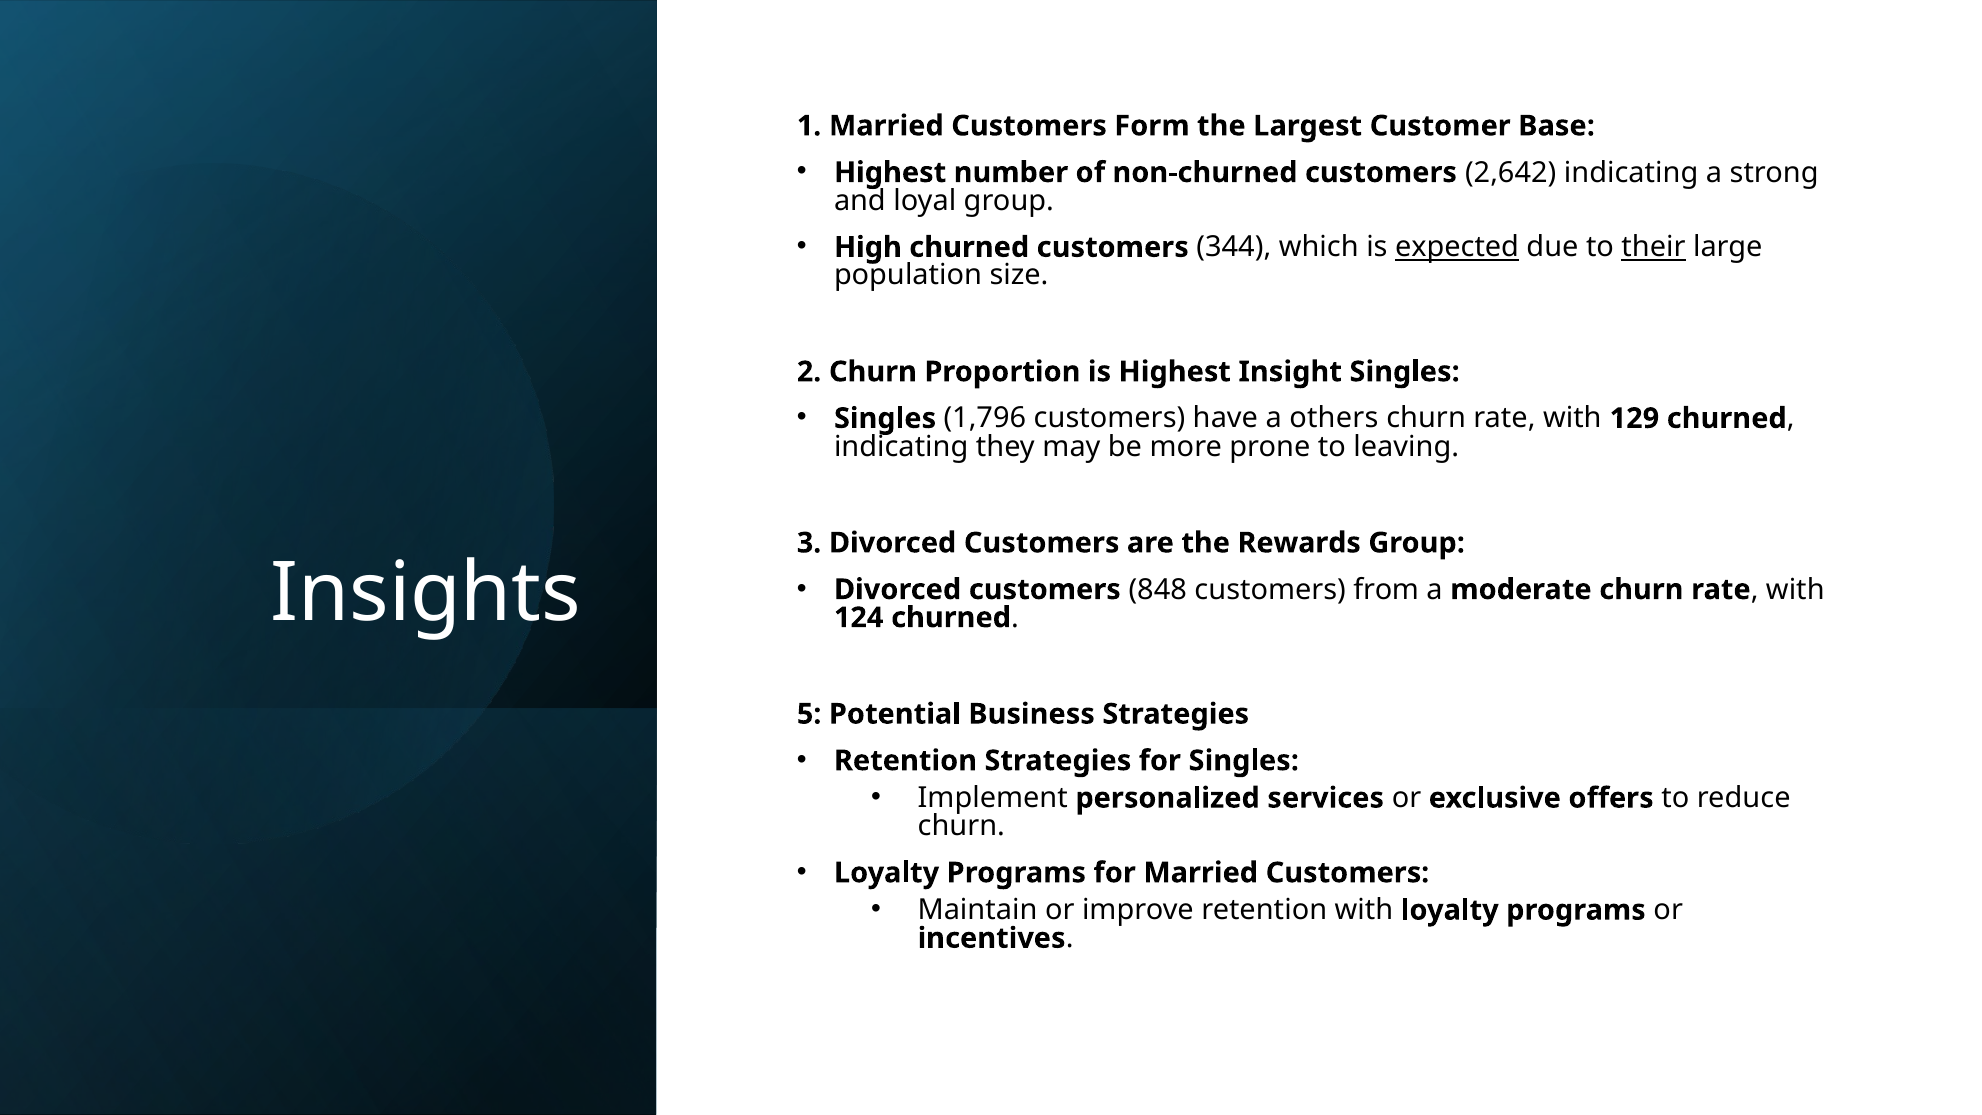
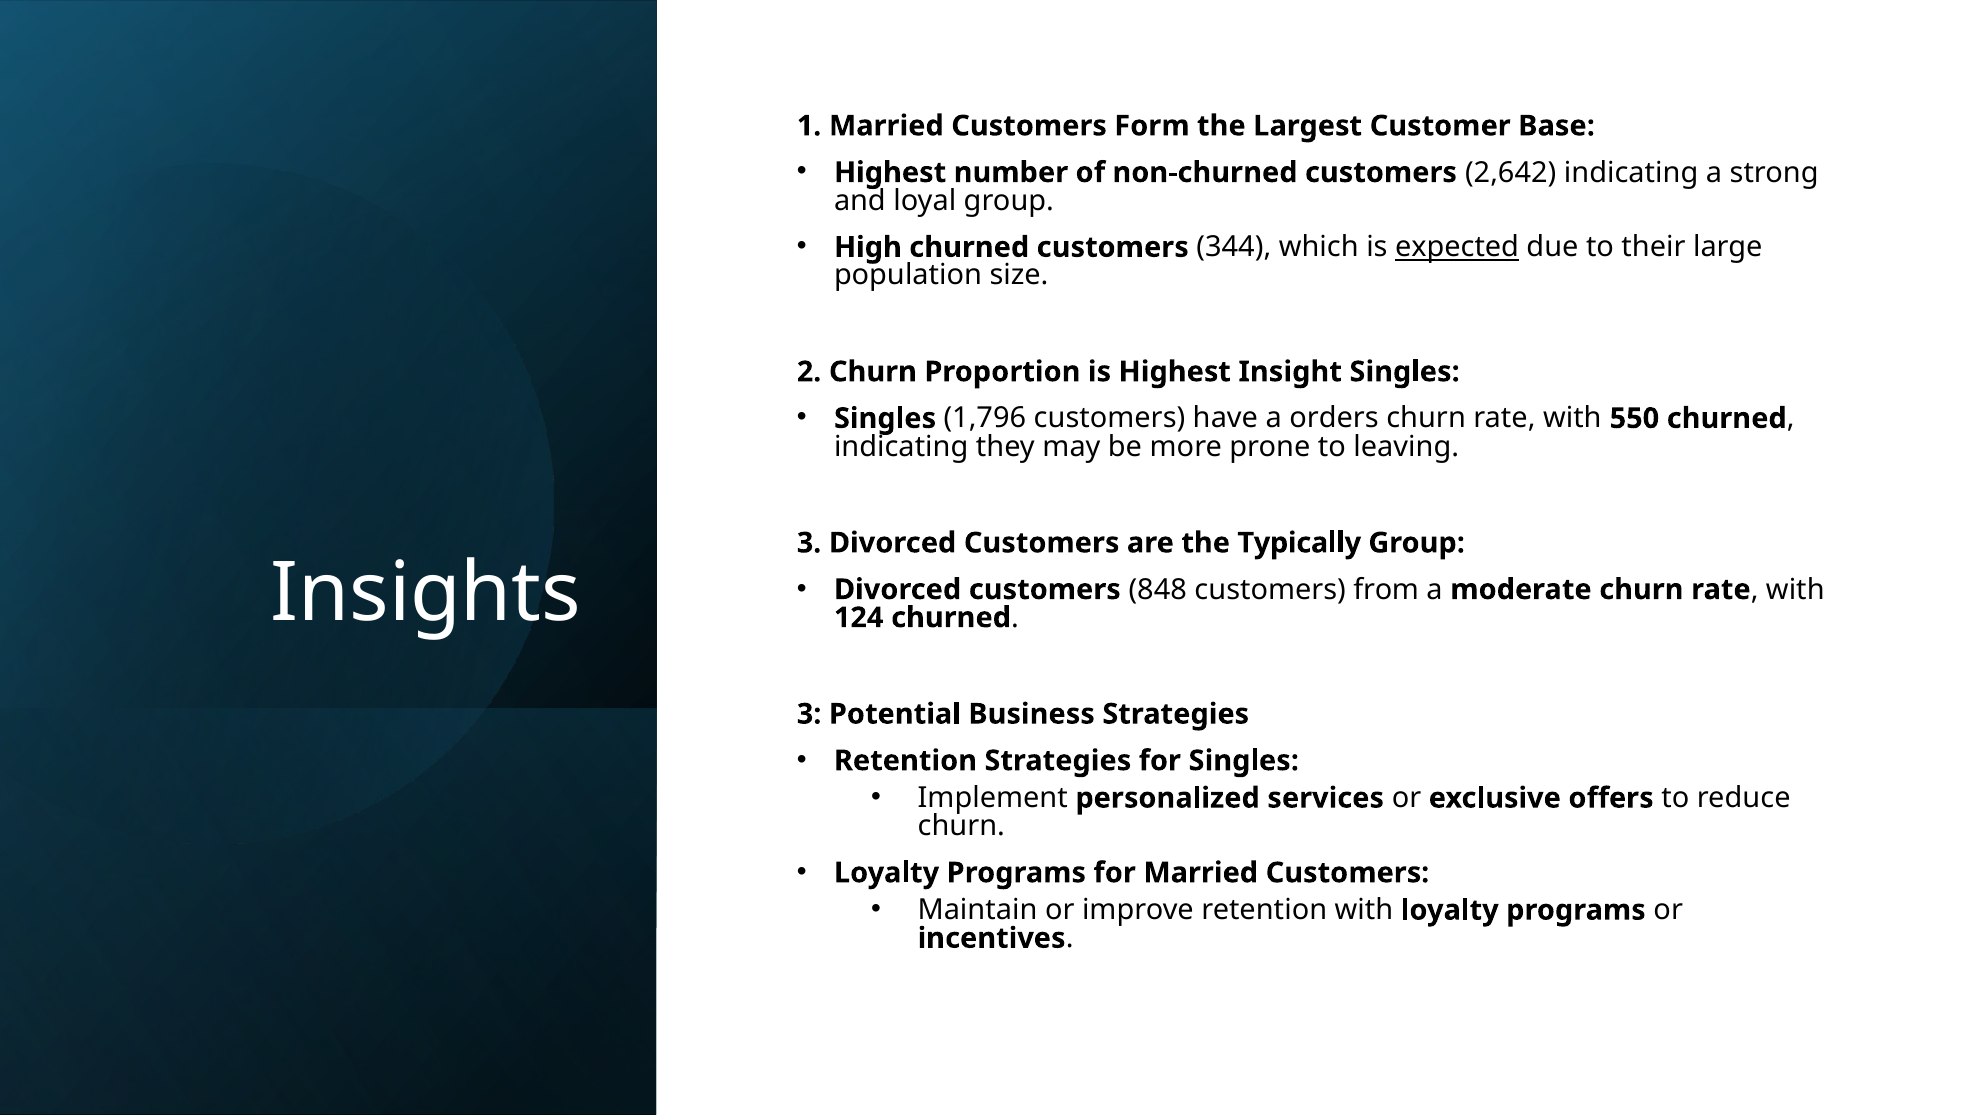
their underline: present -> none (1654, 247)
others: others -> orders (1334, 418)
129: 129 -> 550 (1634, 418)
Rewards: Rewards -> Typically (1299, 543)
5: 5 -> 3 (809, 714)
